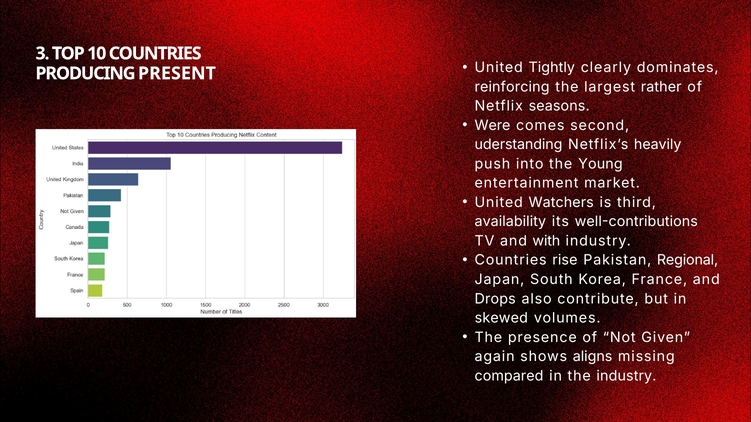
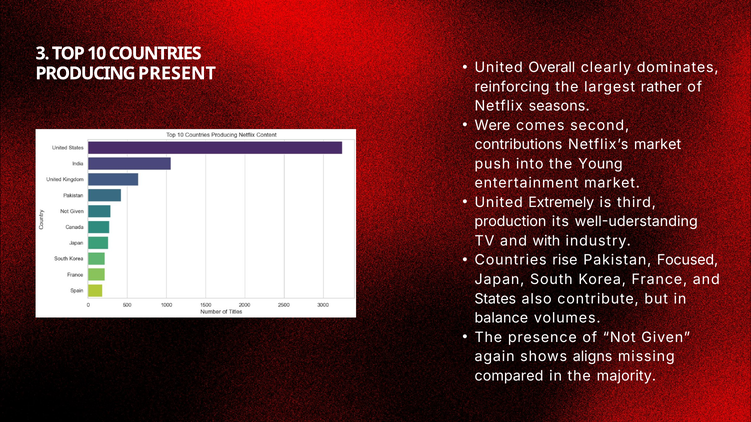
Tightly: Tightly -> Overall (552, 68)
uderstanding: uderstanding -> contributions (518, 145)
Netflix’s heavily: heavily -> market (658, 145)
Watchers: Watchers -> Extremely (561, 203)
availability: availability -> production (510, 222)
well-contributions: well-contributions -> well-uderstanding (636, 222)
Regional: Regional -> Focused (688, 261)
Drops: Drops -> States (495, 299)
skewed: skewed -> balance (501, 318)
the industry: industry -> majority (626, 376)
